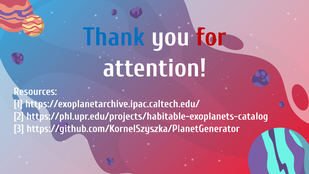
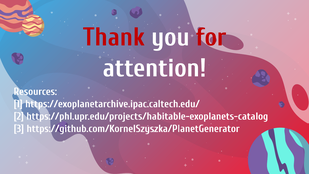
Thank colour: blue -> red (114, 37)
